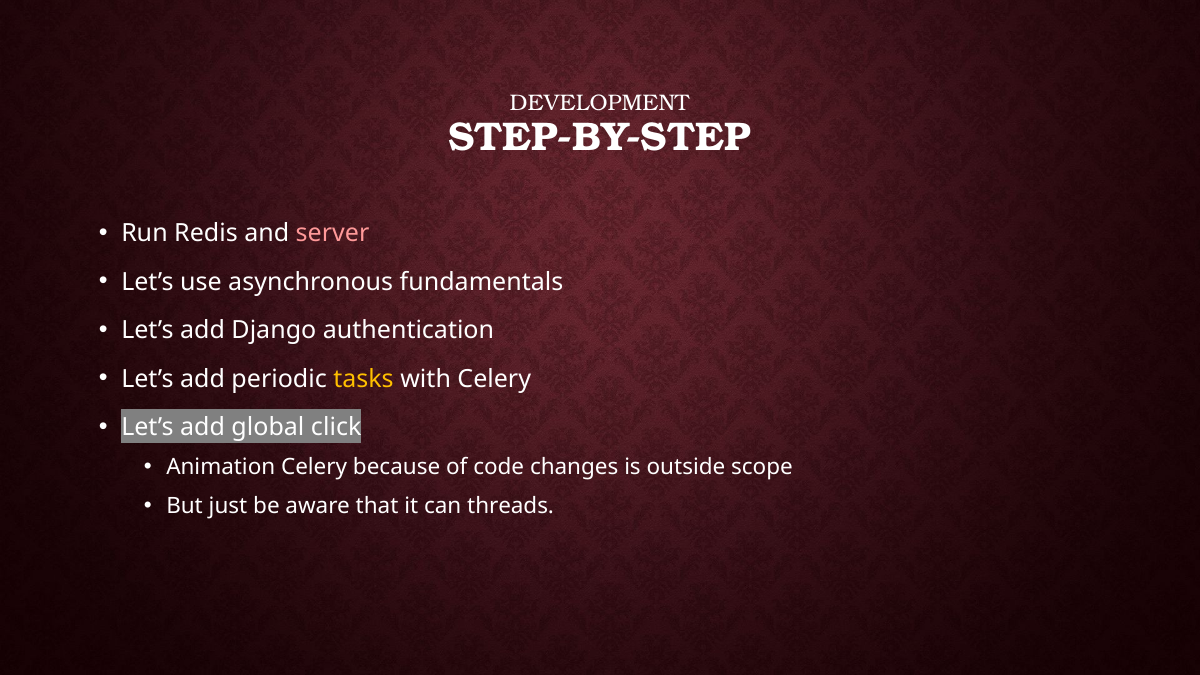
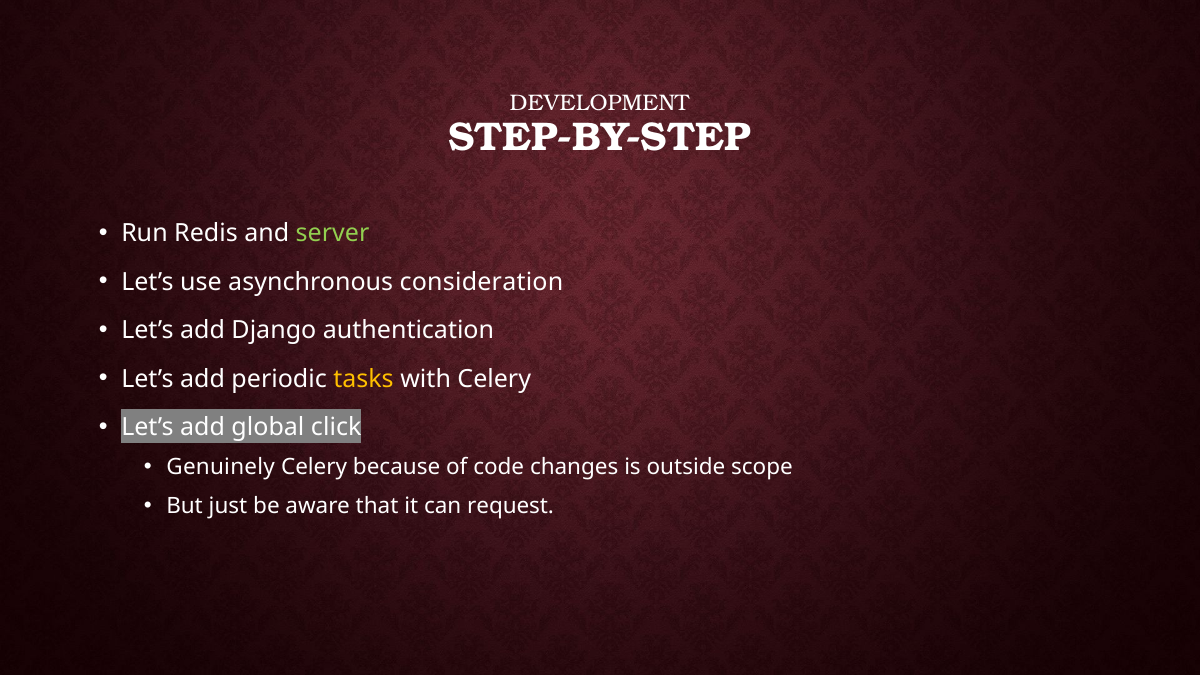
server colour: pink -> light green (333, 233)
fundamentals: fundamentals -> consideration (481, 282)
Animation: Animation -> Genuinely (221, 467)
threads: threads -> request (511, 506)
